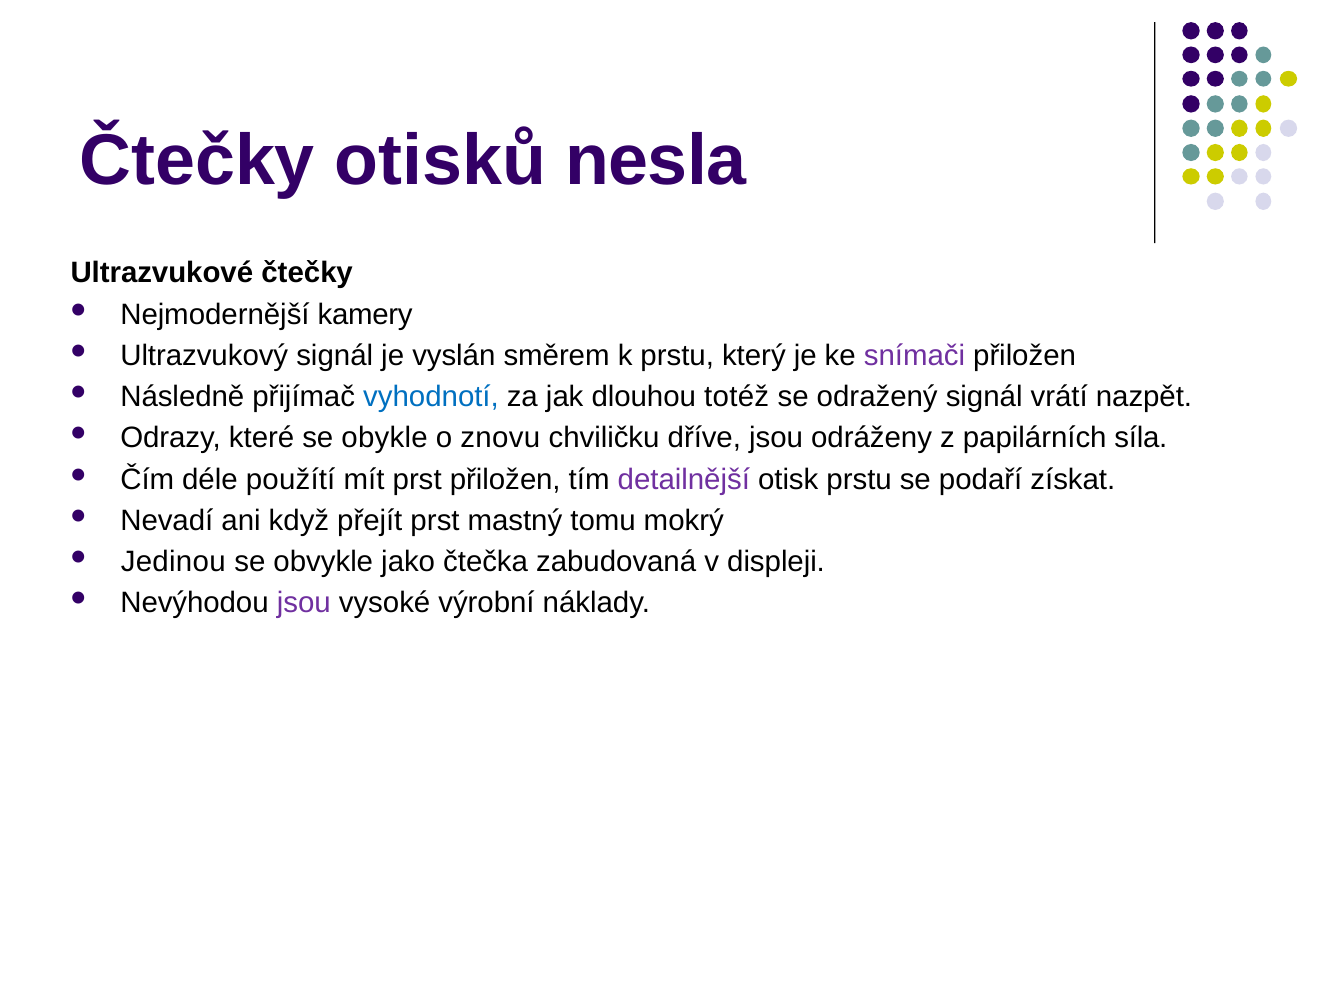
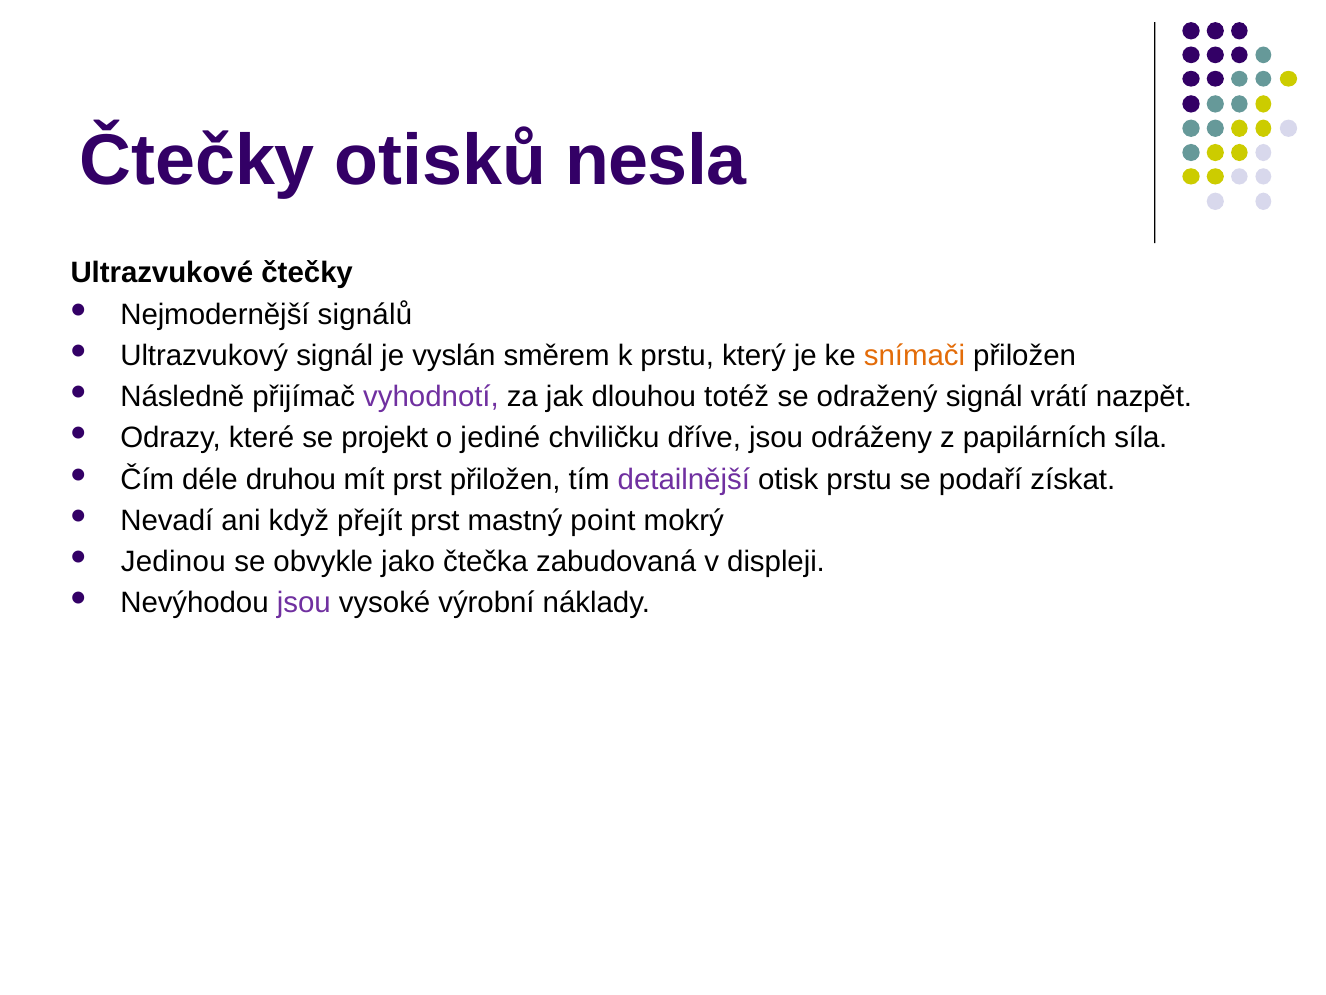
kamery: kamery -> signálů (365, 314)
snímači colour: purple -> orange (915, 355)
vyhodnotí colour: blue -> purple (431, 397)
obykle: obykle -> projekt (385, 438)
znovu: znovu -> jediné (500, 438)
použítí: použítí -> druhou (291, 479)
tomu: tomu -> point (603, 520)
